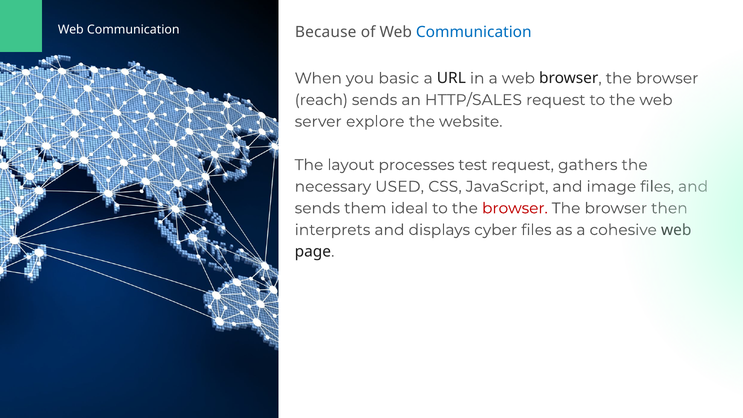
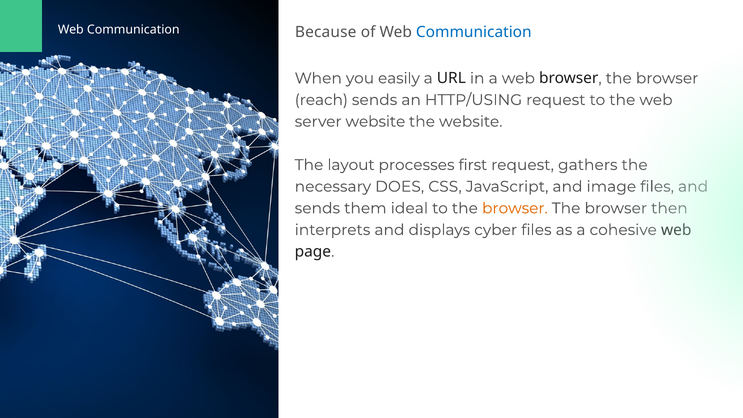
basic: basic -> easily (399, 78)
HTTP/SALES: HTTP/SALES -> HTTP/USING (474, 100)
server explore: explore -> website (375, 122)
test: test -> first (473, 165)
USED: USED -> DOES (400, 187)
browser colour: red -> orange (515, 208)
